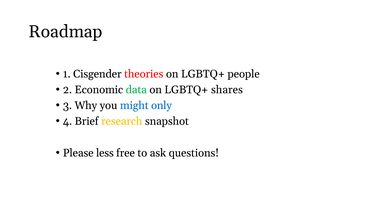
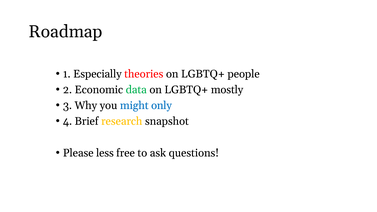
Cisgender: Cisgender -> Especially (97, 74)
shares: shares -> mostly (227, 90)
